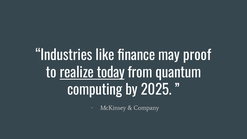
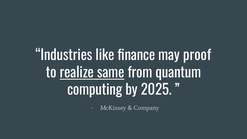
today: today -> same (111, 73)
